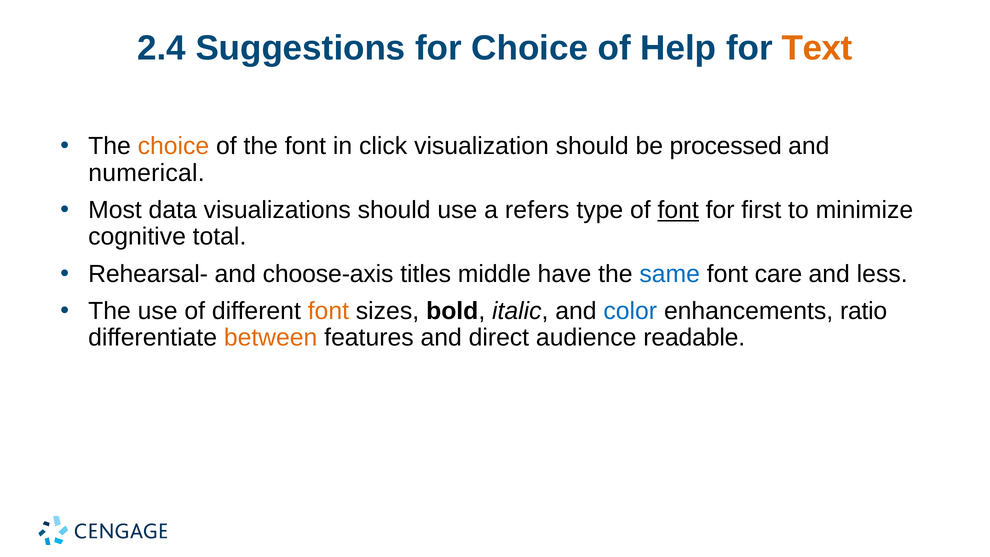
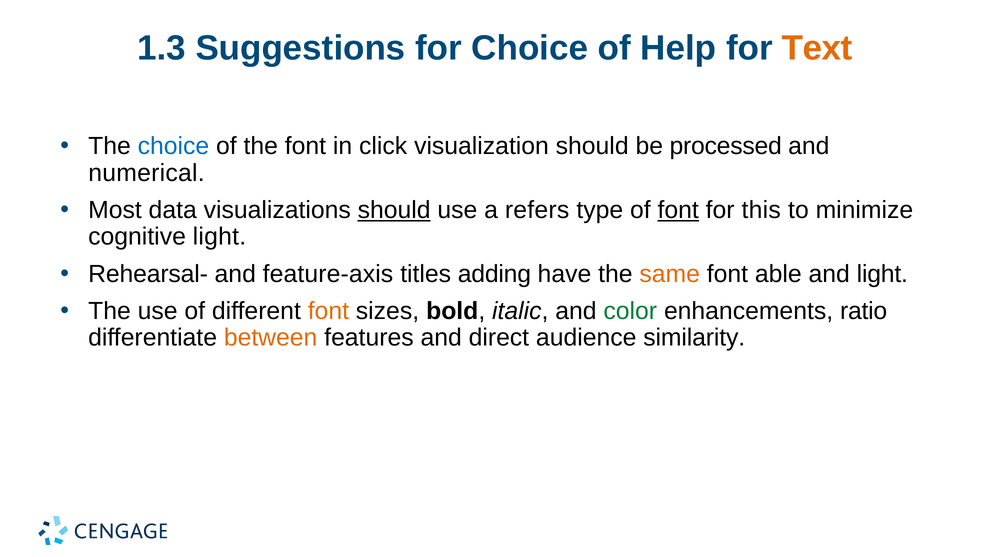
2.4: 2.4 -> 1.3 (162, 48)
choice colour: orange -> blue (173, 146)
should underline: none -> present (394, 210)
first: first -> this (761, 210)
cognitive total: total -> light (219, 237)
choose-axis: choose-axis -> feature-axis (328, 274)
middle: middle -> adding (494, 274)
same colour: blue -> orange (670, 274)
care: care -> able (778, 274)
and less: less -> light (882, 274)
color colour: blue -> green (630, 311)
readable: readable -> similarity (694, 338)
